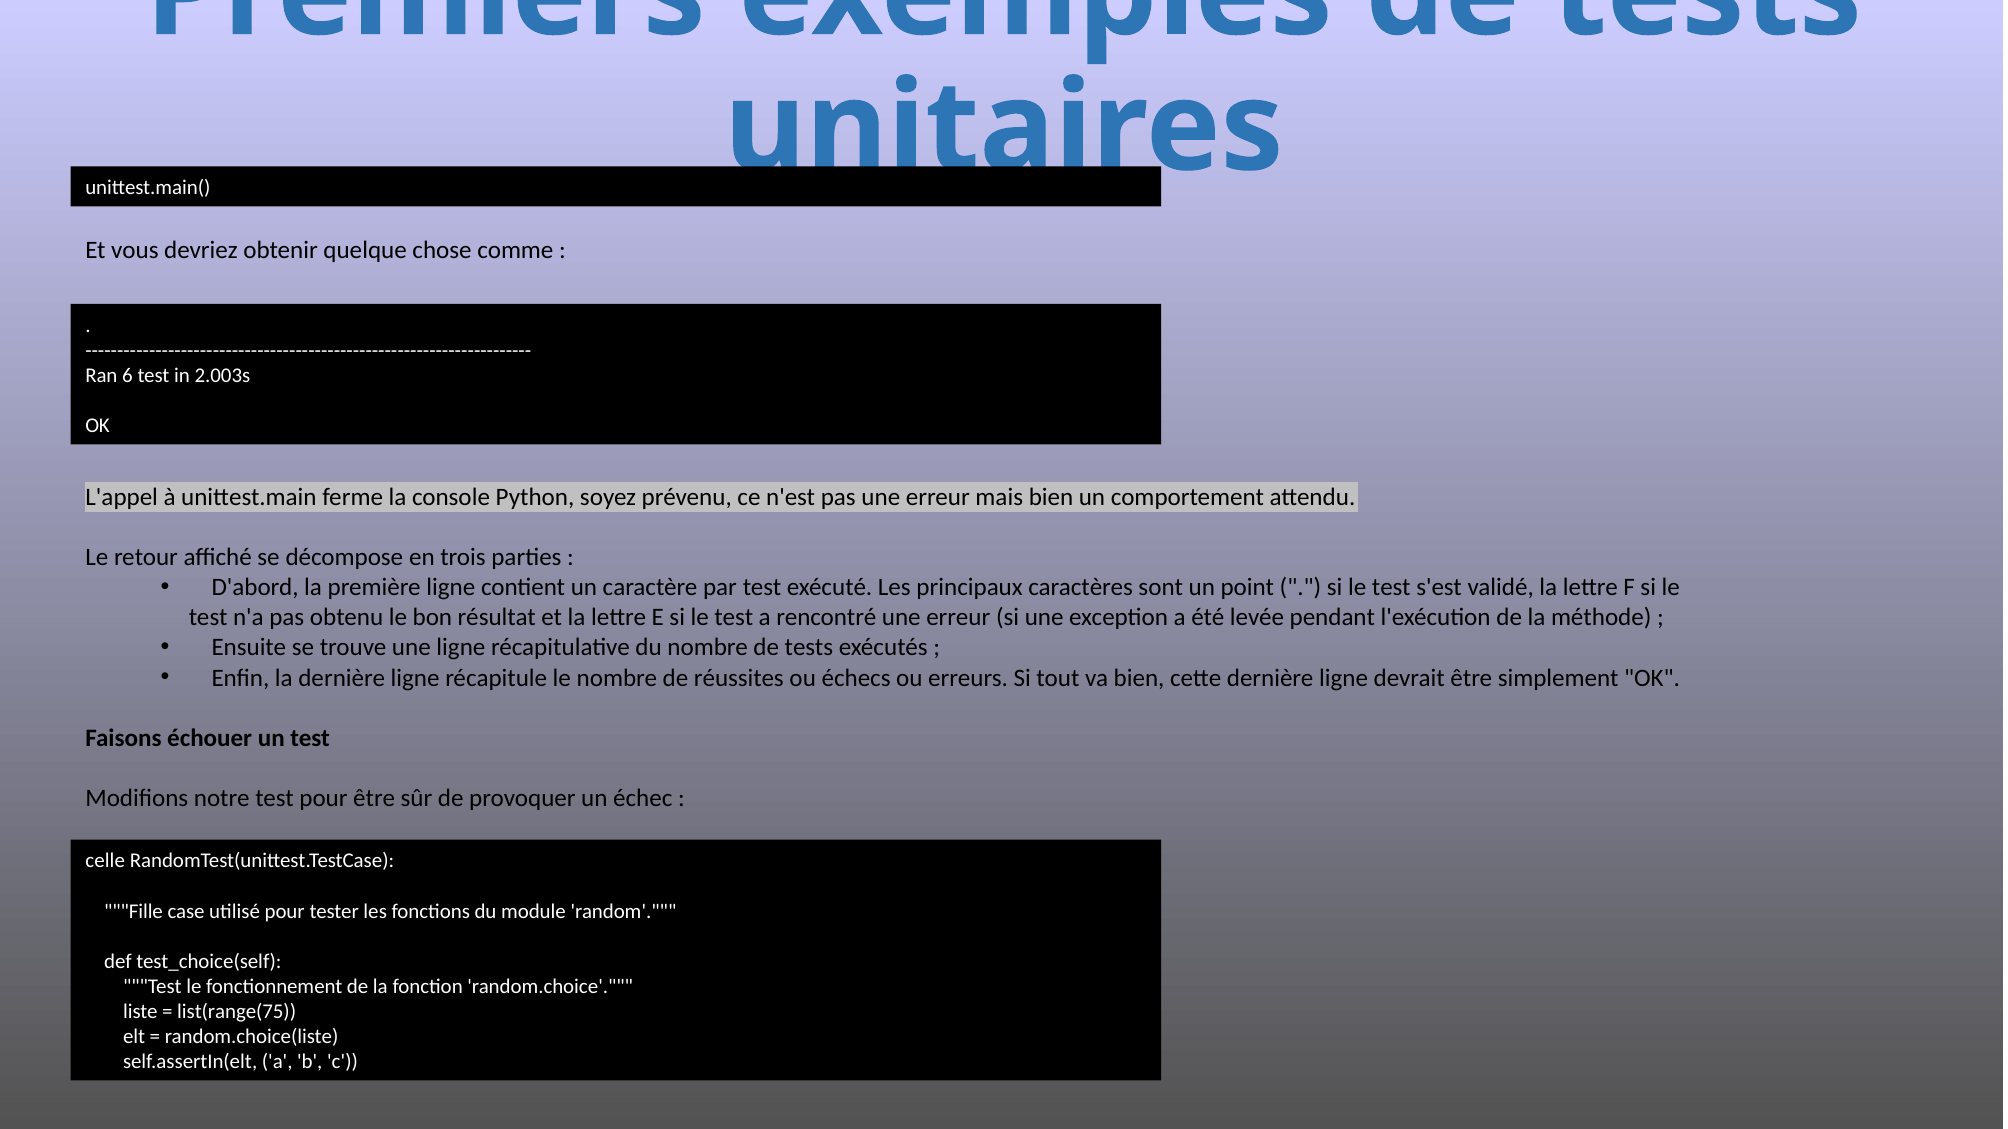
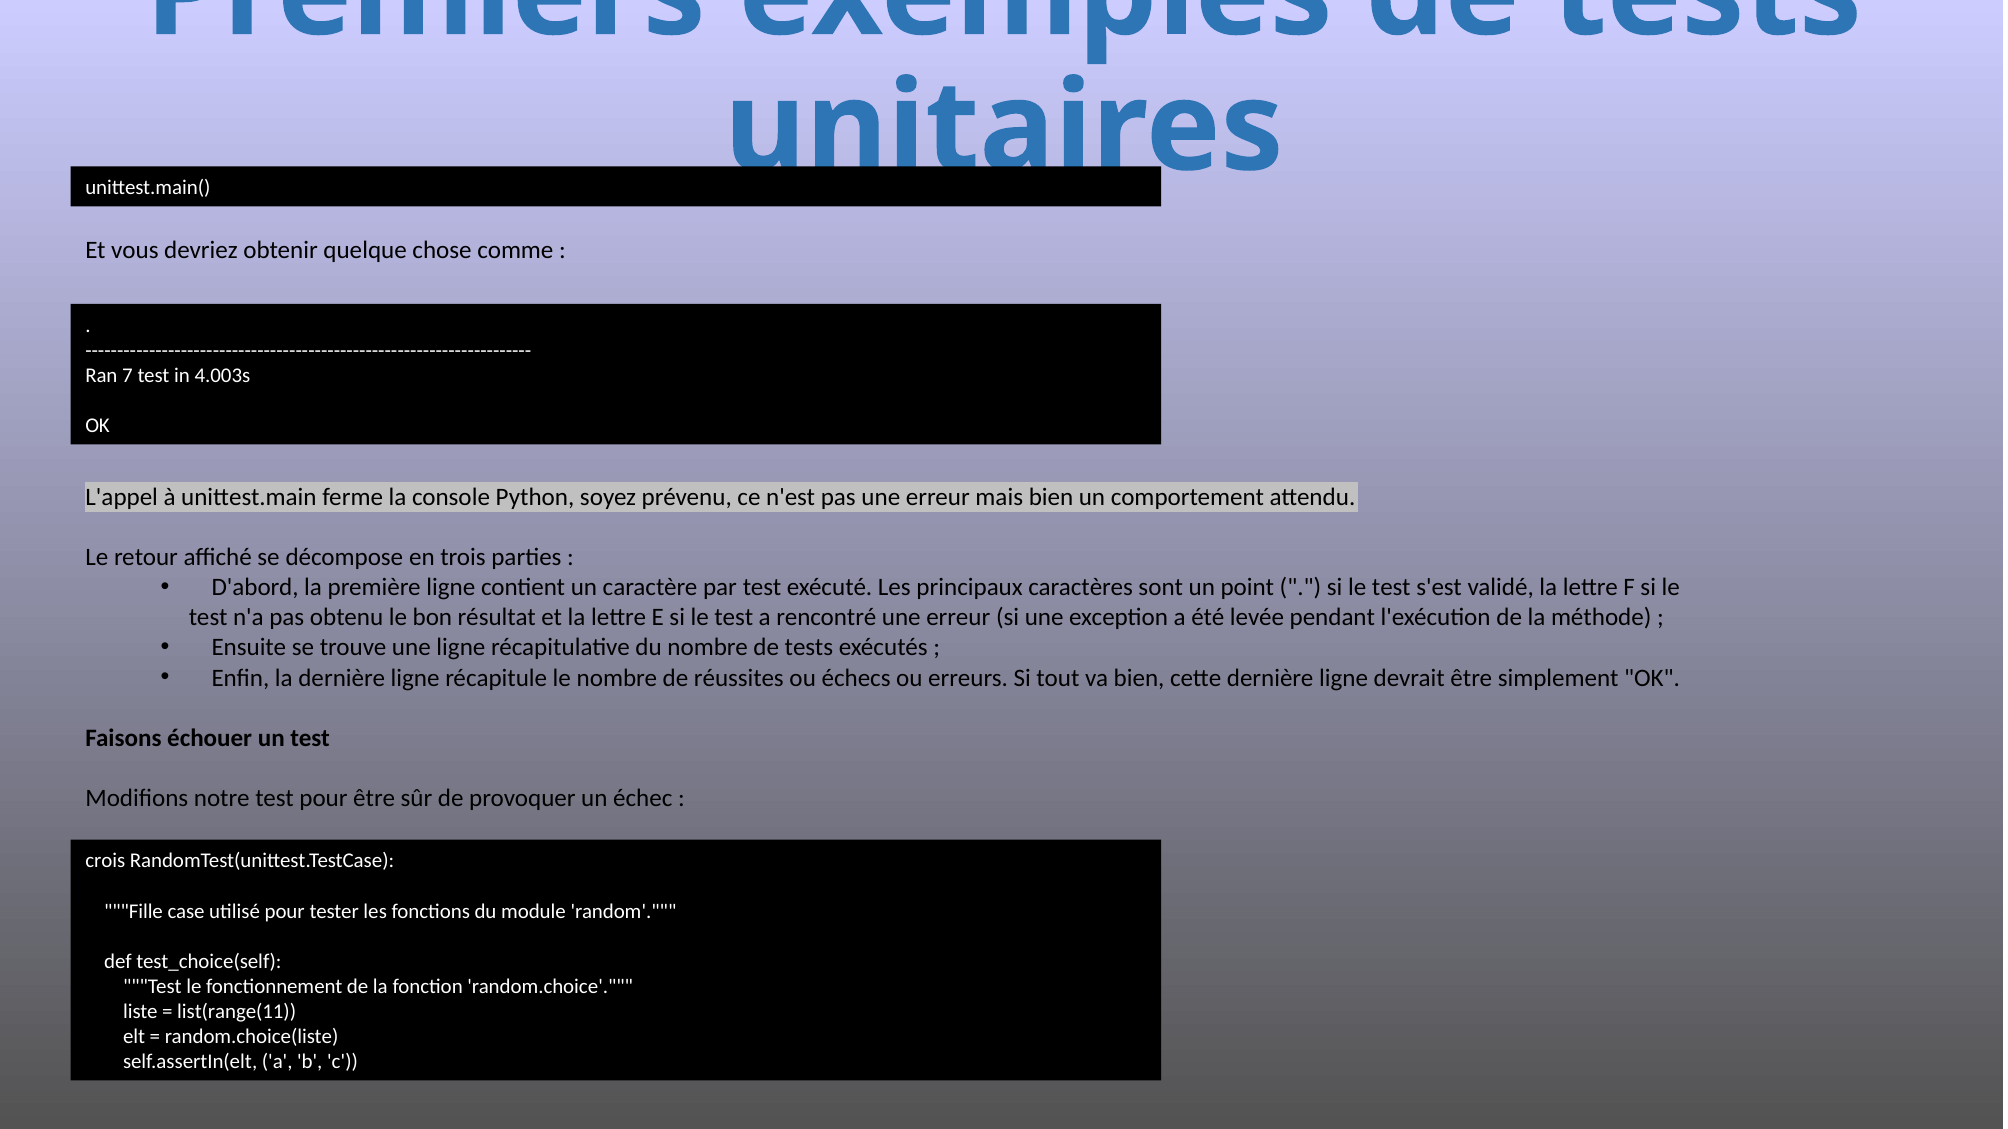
6: 6 -> 7 (128, 376)
2.003s: 2.003s -> 4.003s (222, 376)
celle: celle -> crois (105, 861)
list(range(75: list(range(75 -> list(range(11 (237, 1012)
